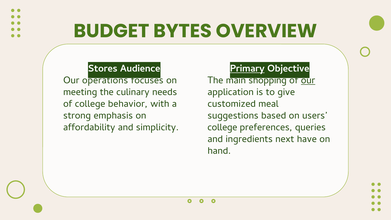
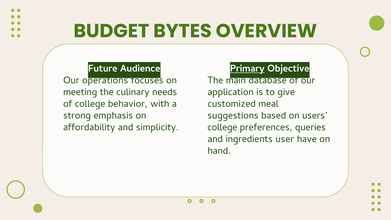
Stores: Stores -> Future (103, 68)
shopping: shopping -> database (268, 80)
our underline: present -> none (308, 80)
next: next -> user (285, 139)
